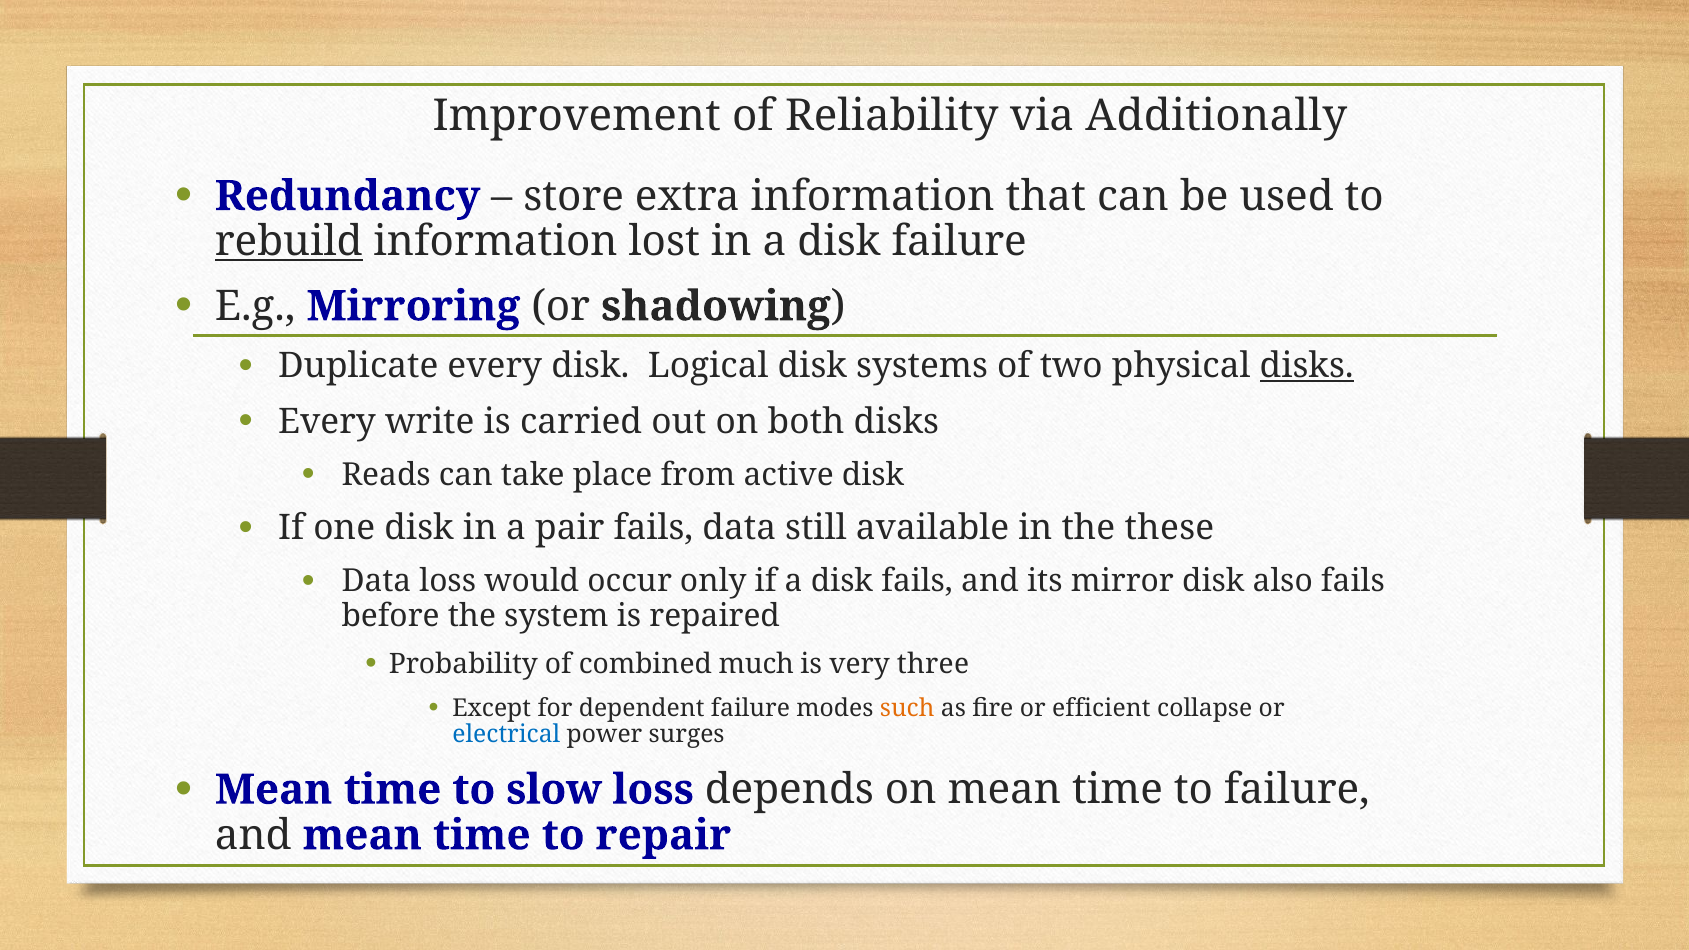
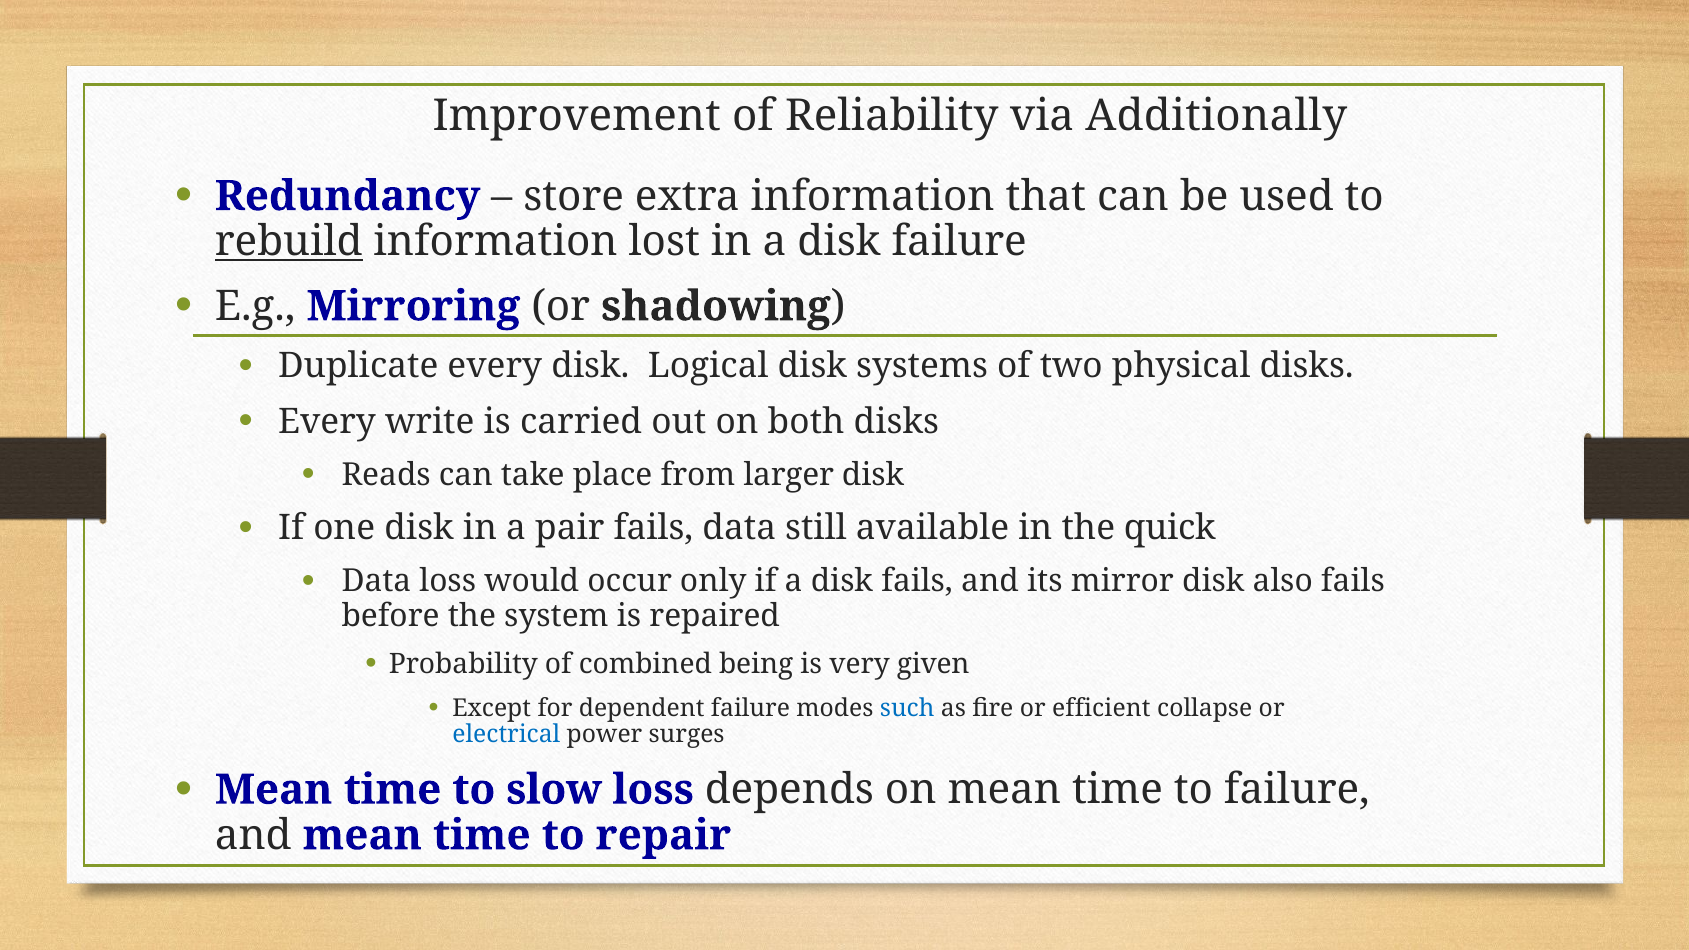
disks underline: present -> none (1307, 366)
active: active -> larger (789, 475)
these: these -> quick (1170, 528)
much: much -> being (756, 664)
three: three -> given (933, 664)
such colour: orange -> blue (907, 708)
